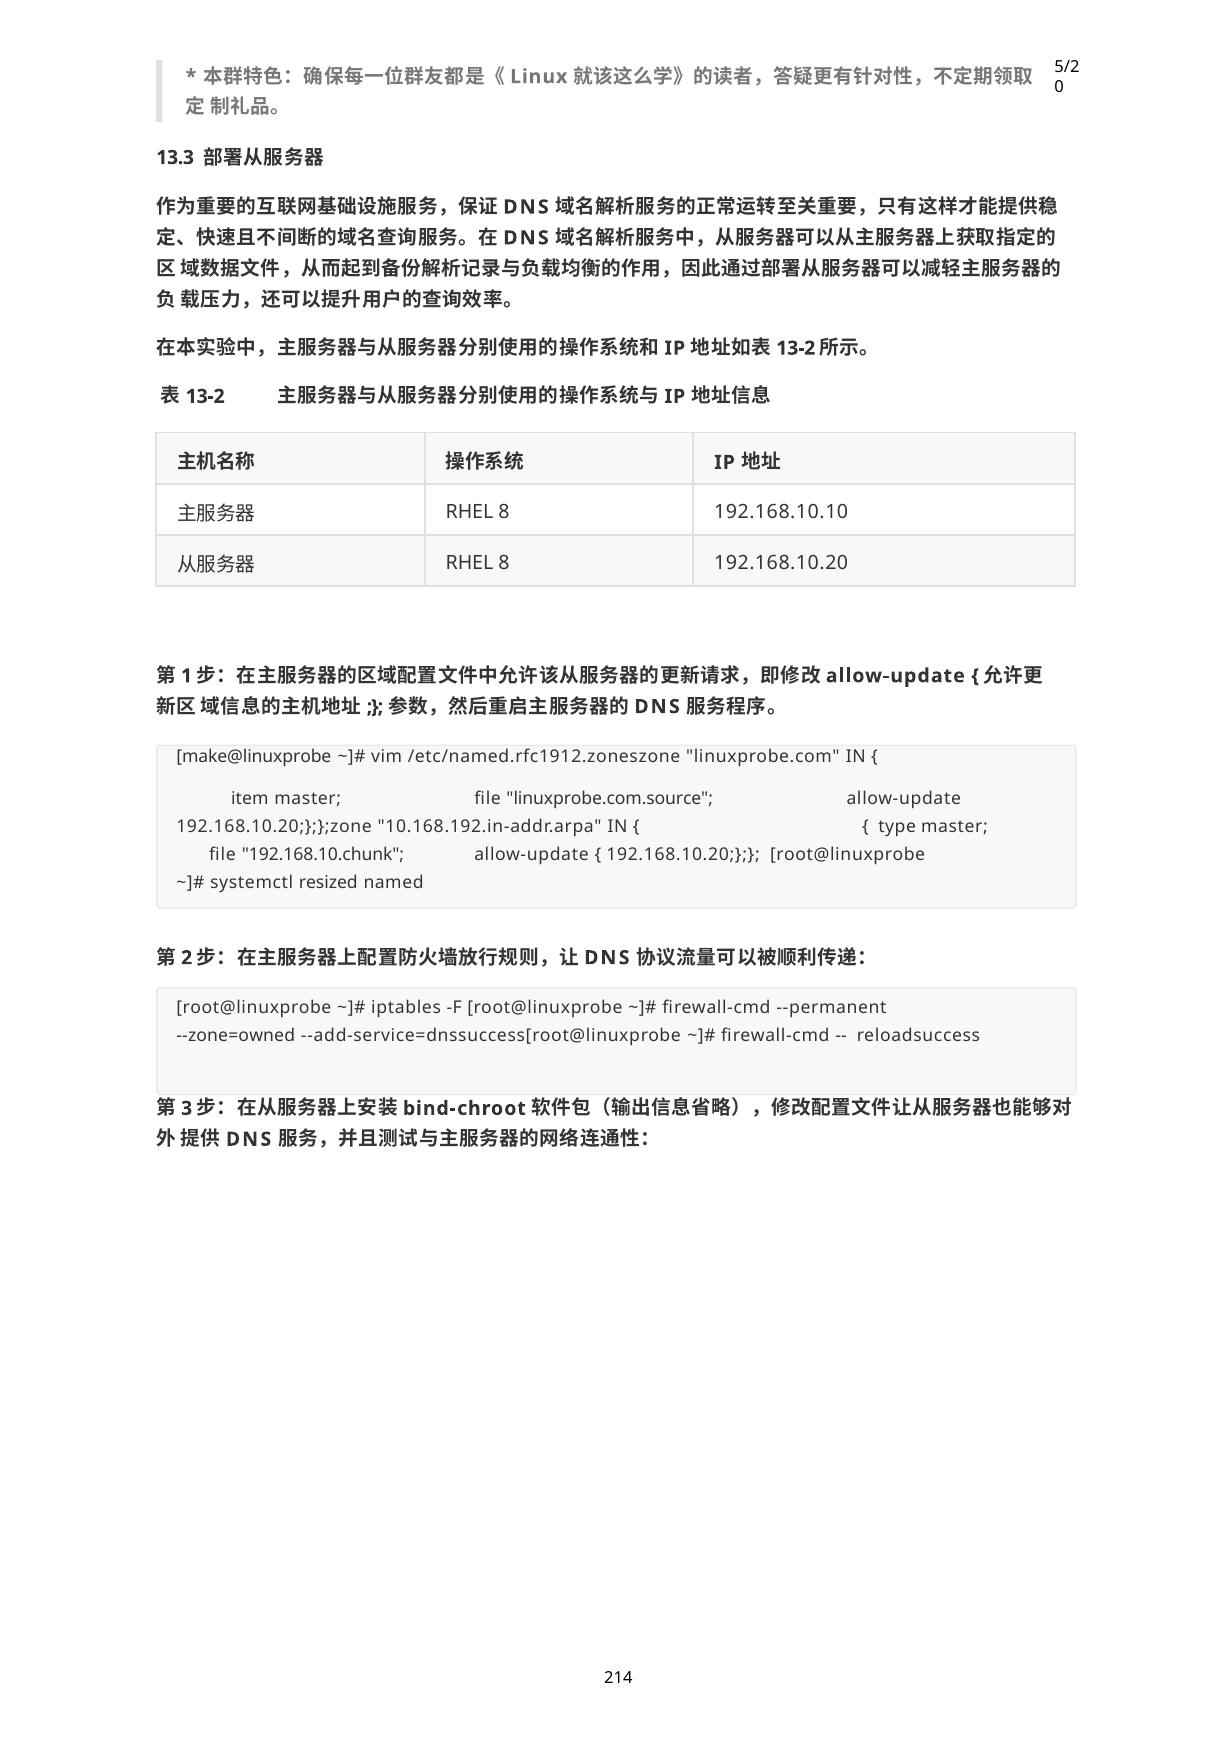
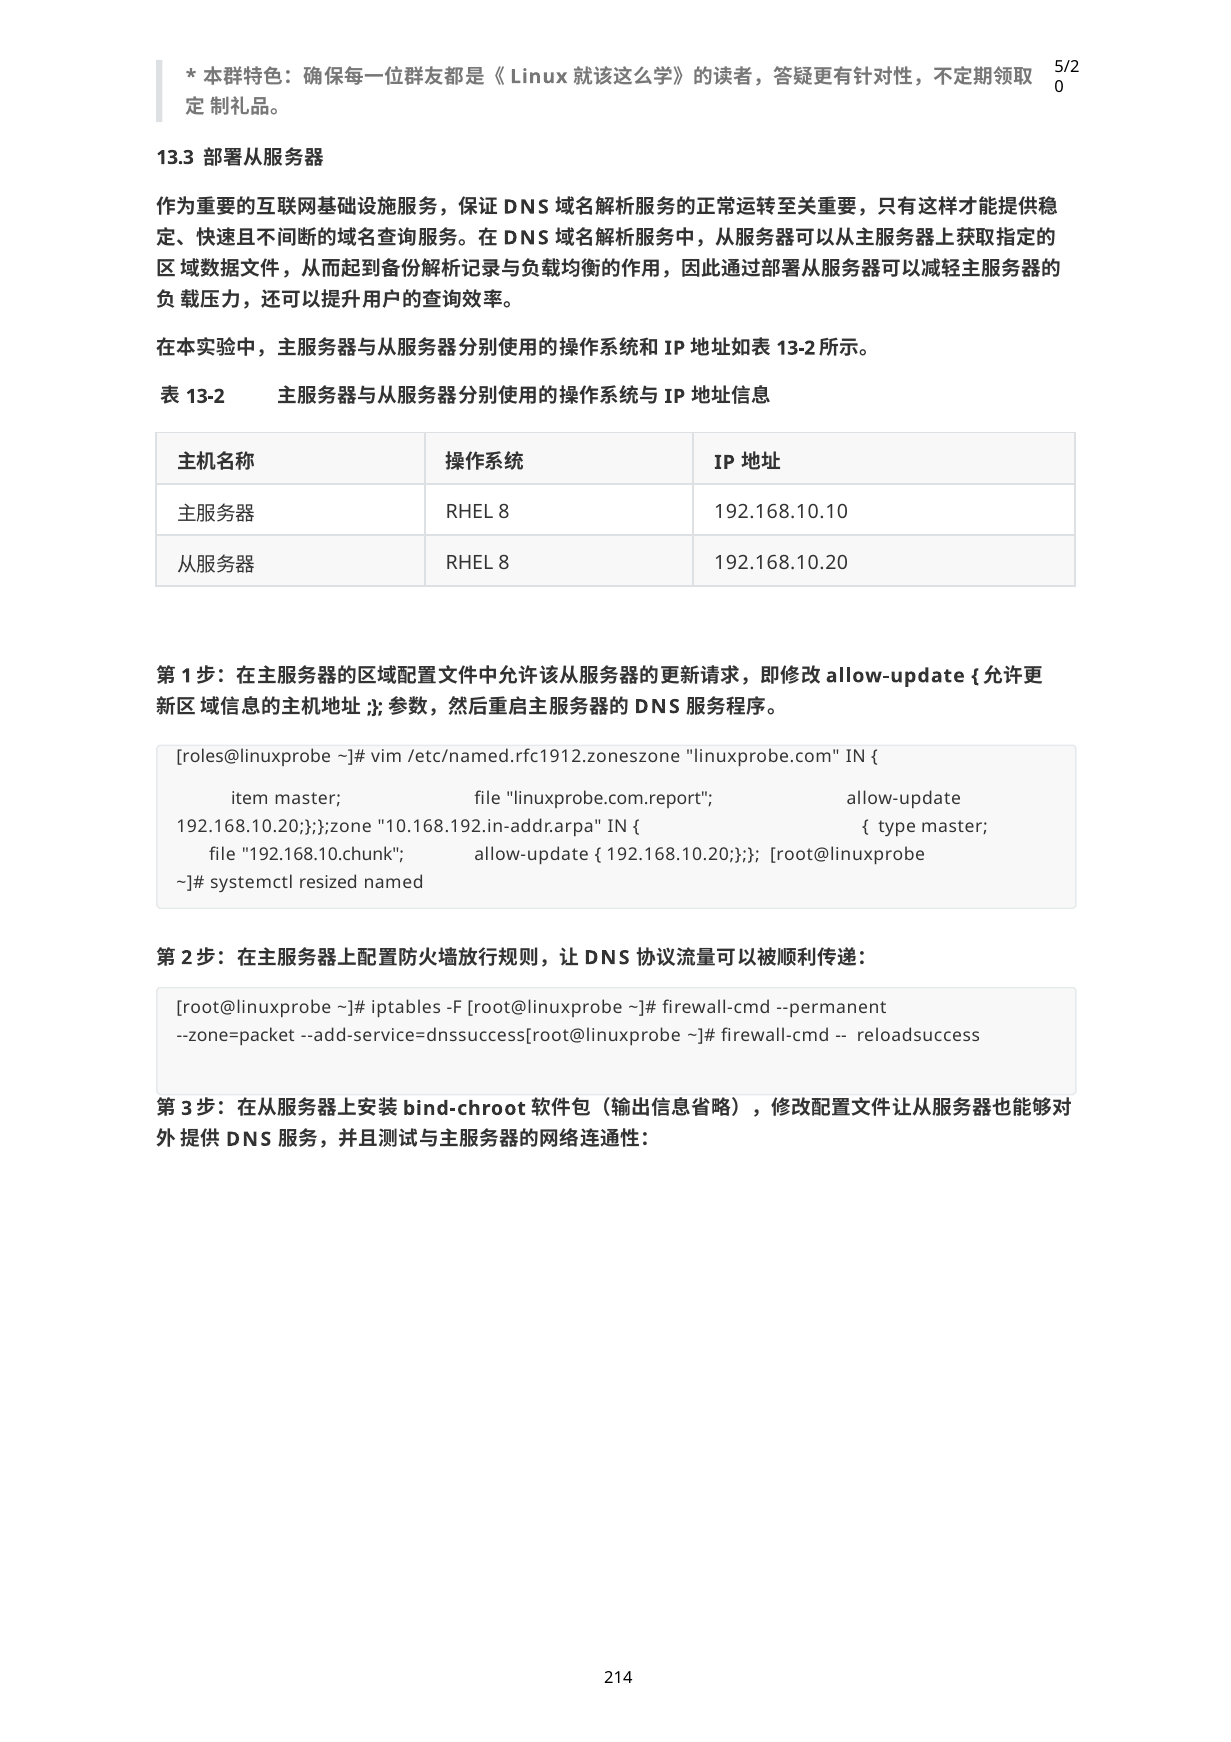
make@linuxprobe: make@linuxprobe -> roles@linuxprobe (254, 756)
linuxprobe.com.source: linuxprobe.com.source -> linuxprobe.com.report (610, 799)
--zone=owned: --zone=owned -> --zone=packet (236, 1035)
